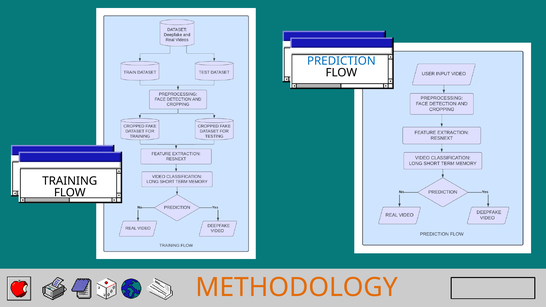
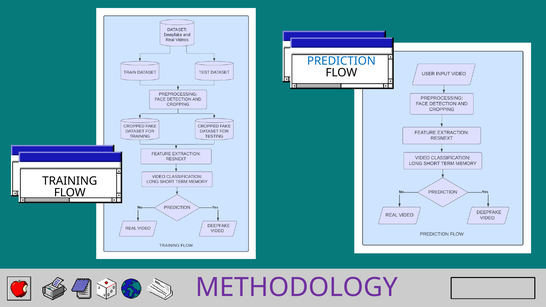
METHODOLOGY colour: orange -> purple (297, 288)
